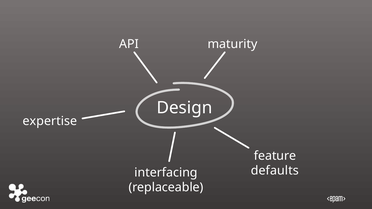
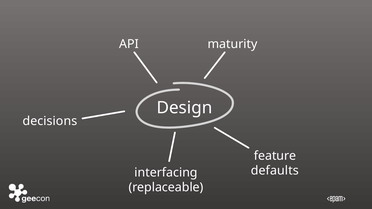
expertise: expertise -> decisions (50, 121)
